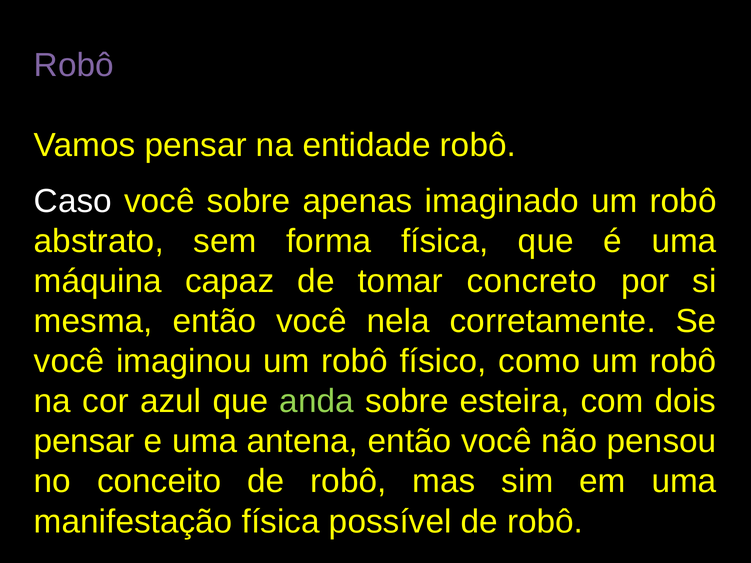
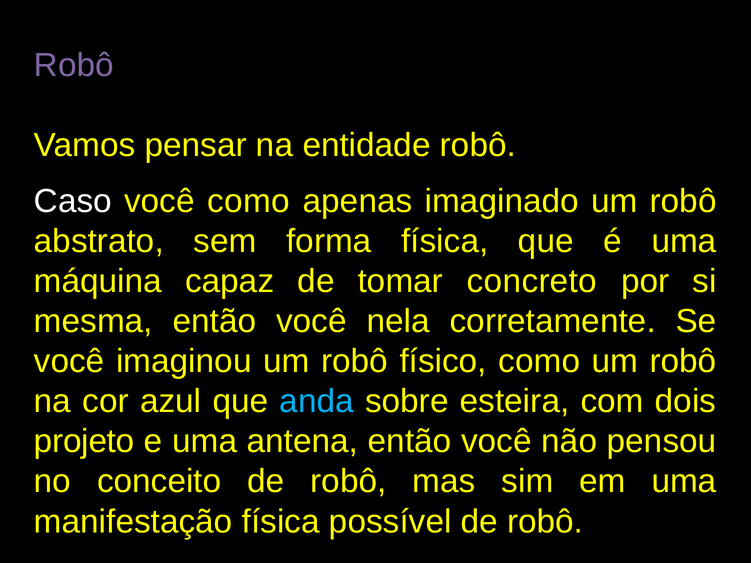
você sobre: sobre -> como (249, 201)
anda colour: light green -> light blue (317, 402)
pensar: pensar -> projeto (84, 442)
